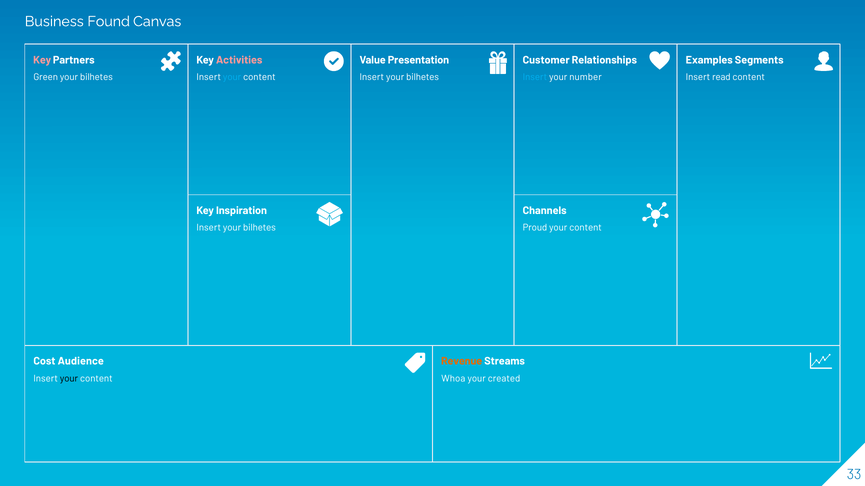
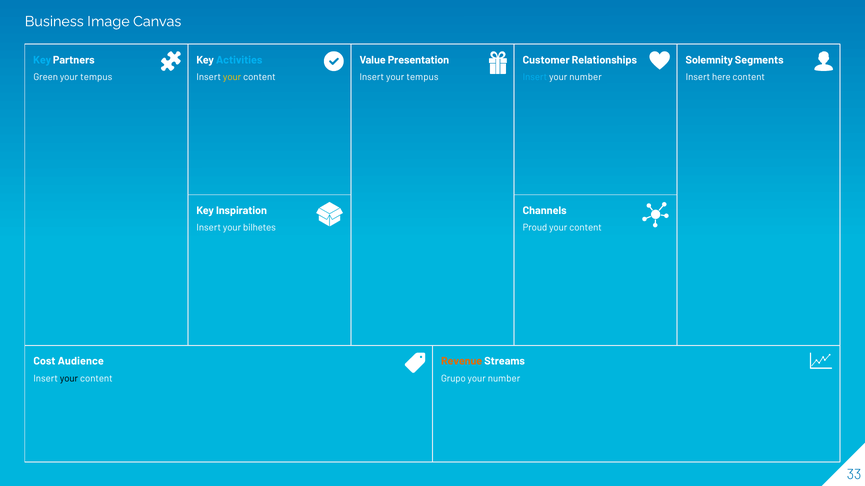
Found: Found -> Image (109, 21)
Key colour: pink -> light blue (42, 60)
Activities colour: pink -> light blue (239, 60)
Examples: Examples -> Solemnity (709, 60)
bilhetes: bilhetes -> tempus (96, 77)
your colour: light blue -> yellow (232, 77)
bilhetes: bilhetes -> tempus (422, 77)
read: read -> here (721, 77)
Whoa: Whoa -> Grupo (453, 379)
created: created -> number (504, 379)
